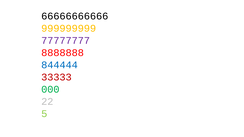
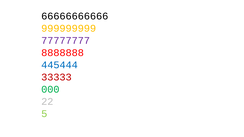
844444: 844444 -> 445444 (60, 65)
